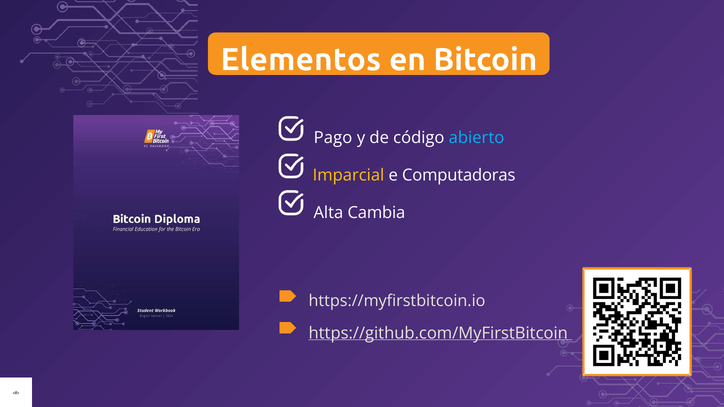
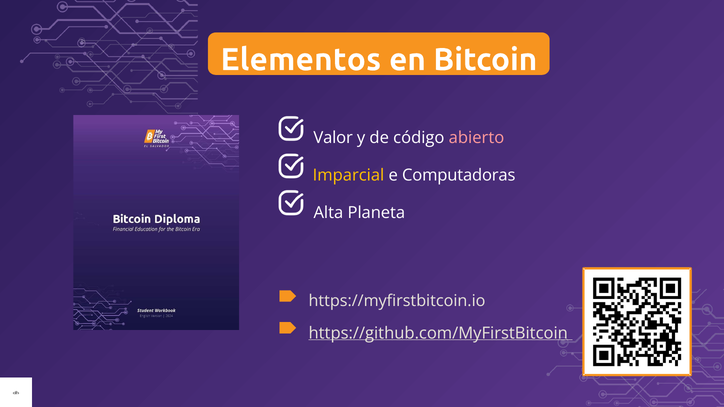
Pago: Pago -> Valor (333, 138)
abierto colour: light blue -> pink (477, 138)
Cambia: Cambia -> Planeta (376, 213)
